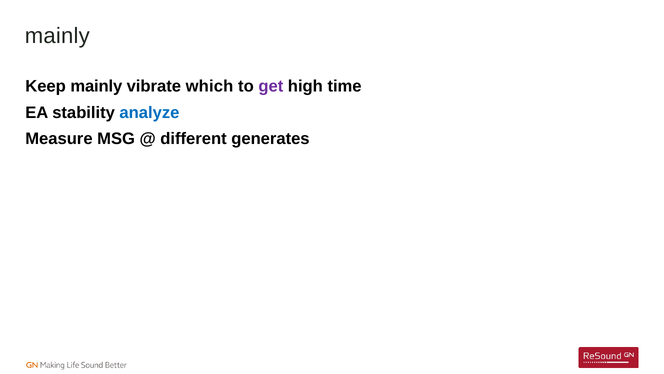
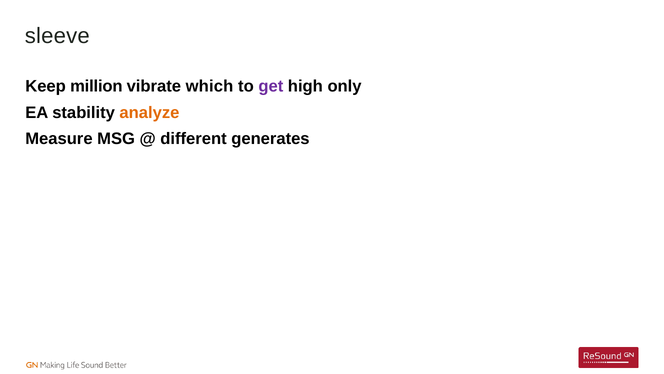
mainly: mainly -> sleeve (57, 36)
Keep mainly: mainly -> million (96, 86)
time: time -> only (345, 86)
analyze colour: blue -> orange (149, 112)
